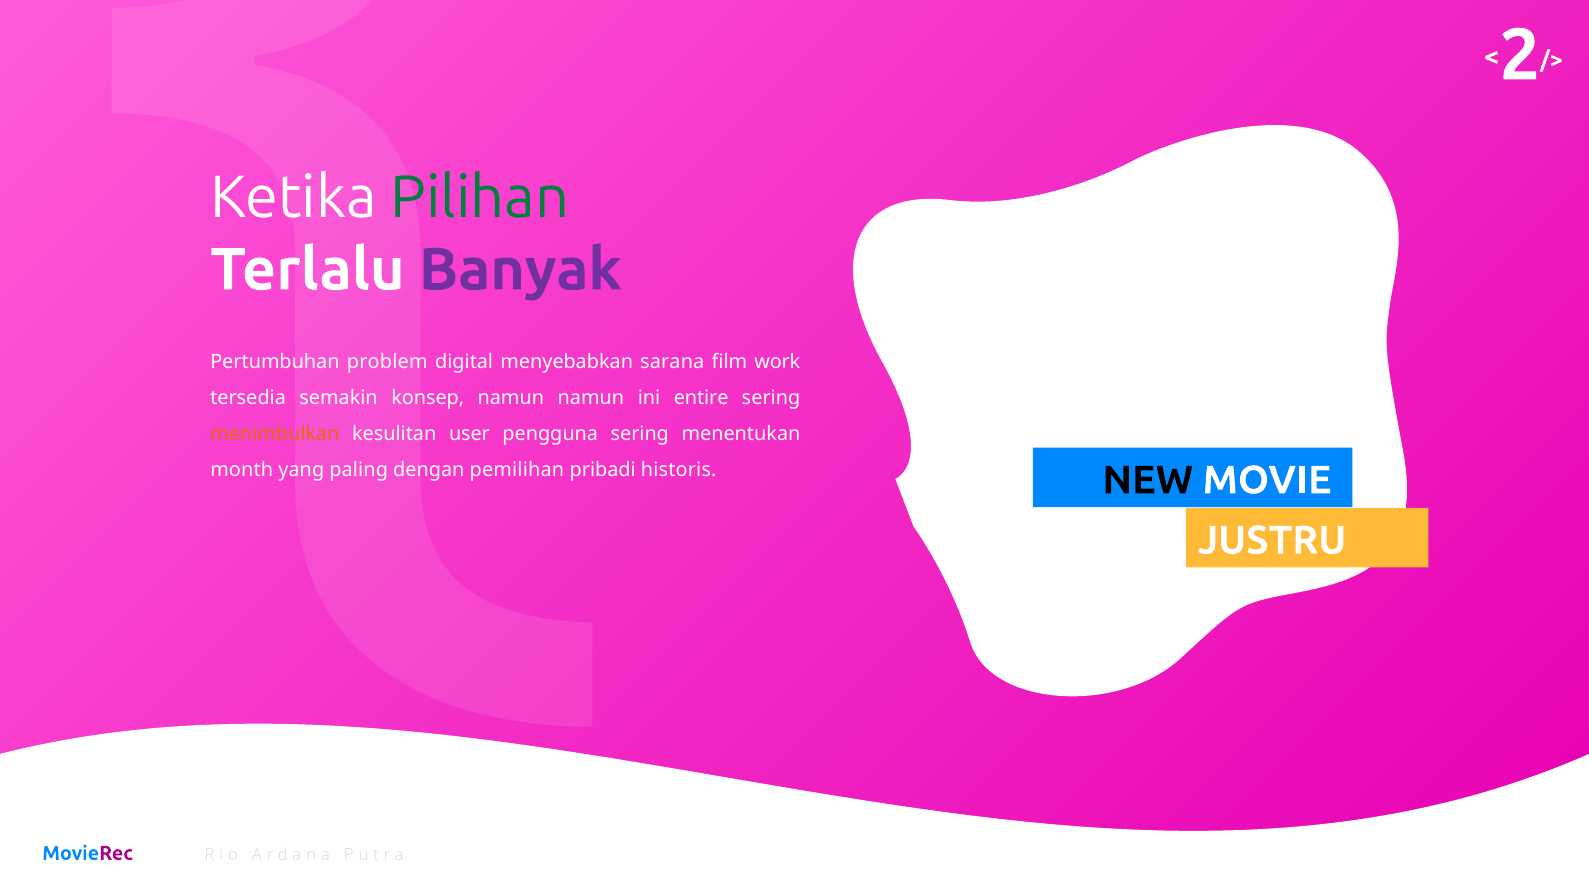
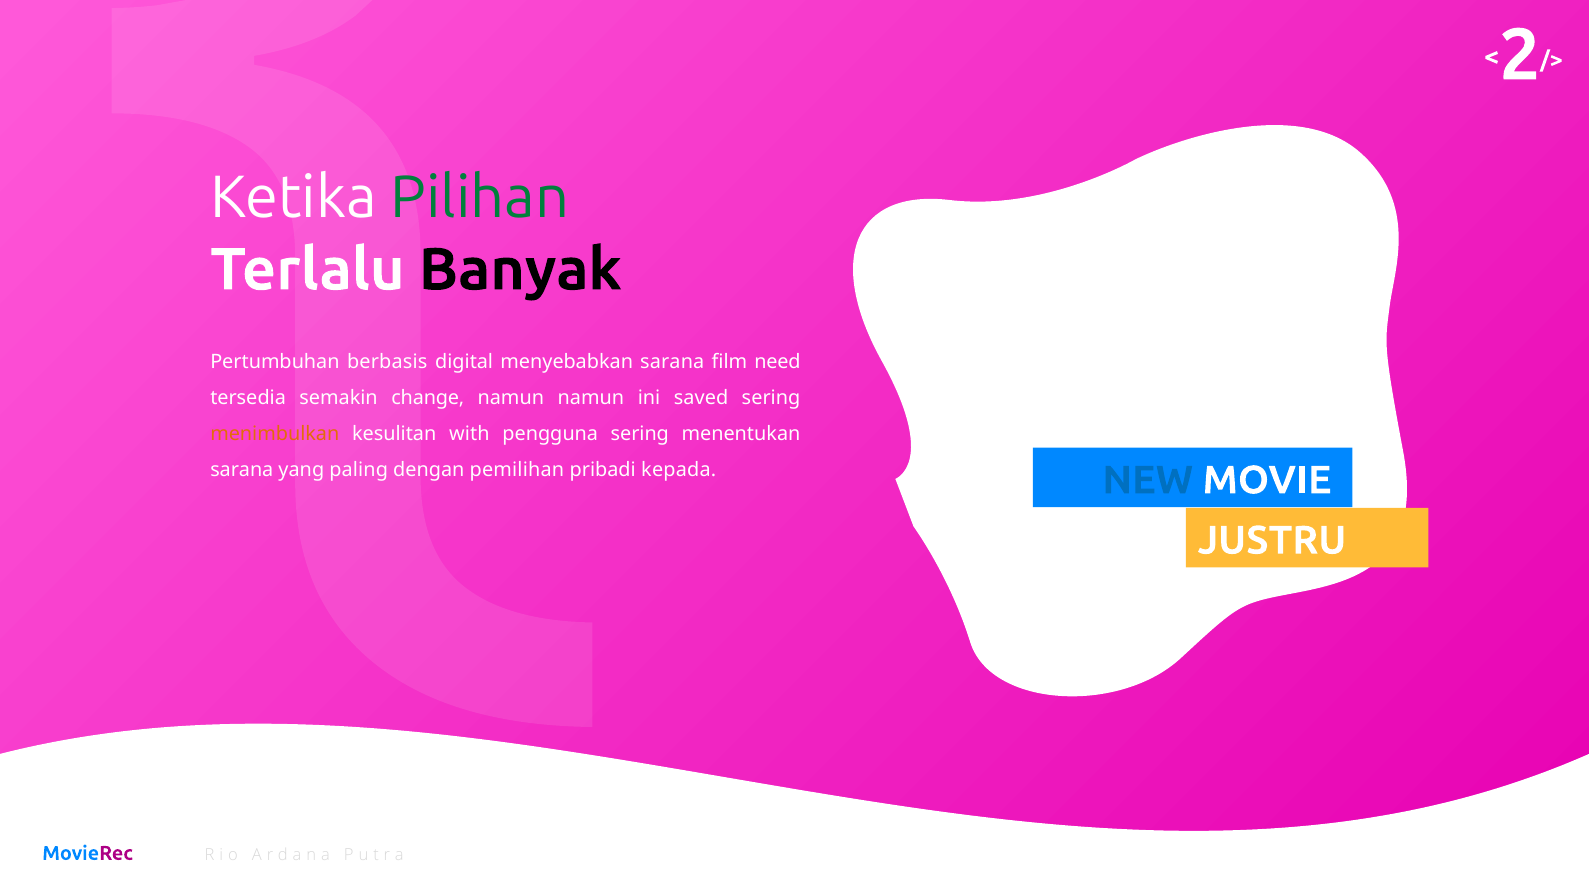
Banyak colour: purple -> black (520, 270)
problem: problem -> berbasis (387, 362)
work: work -> need (777, 362)
konsep: konsep -> change (428, 398)
entire: entire -> saved (701, 398)
user: user -> with (469, 434)
NEW colour: black -> blue (1148, 480)
month: month -> sarana (242, 469)
historis: historis -> kepada (679, 469)
